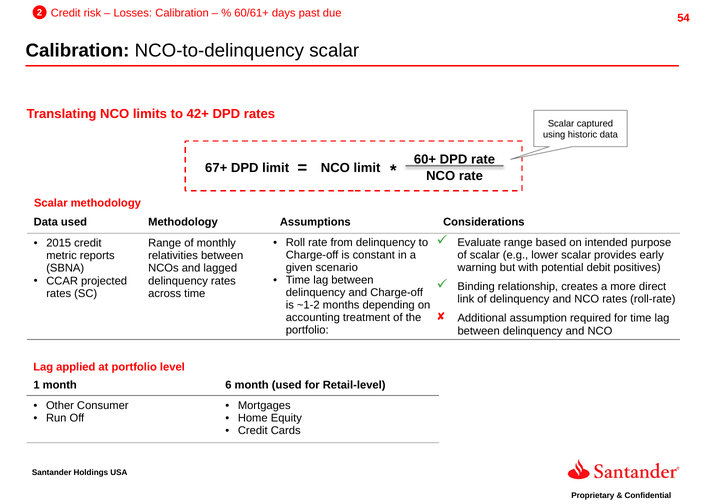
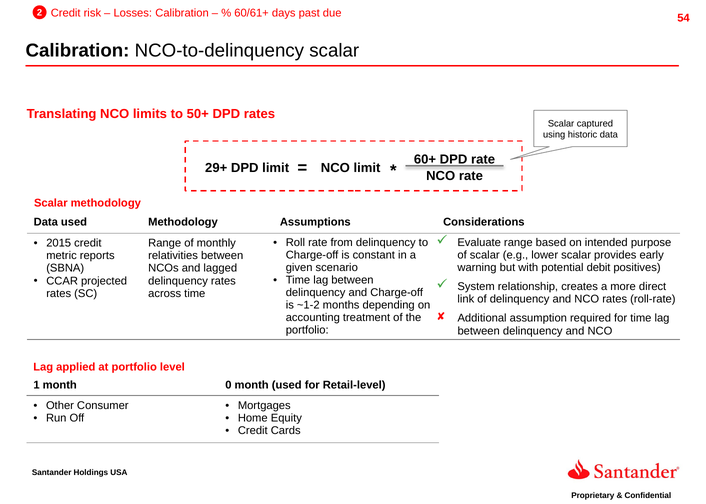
42+: 42+ -> 50+ (198, 114)
67+: 67+ -> 29+ (216, 168)
Binding: Binding -> System (476, 287)
6: 6 -> 0 (228, 385)
